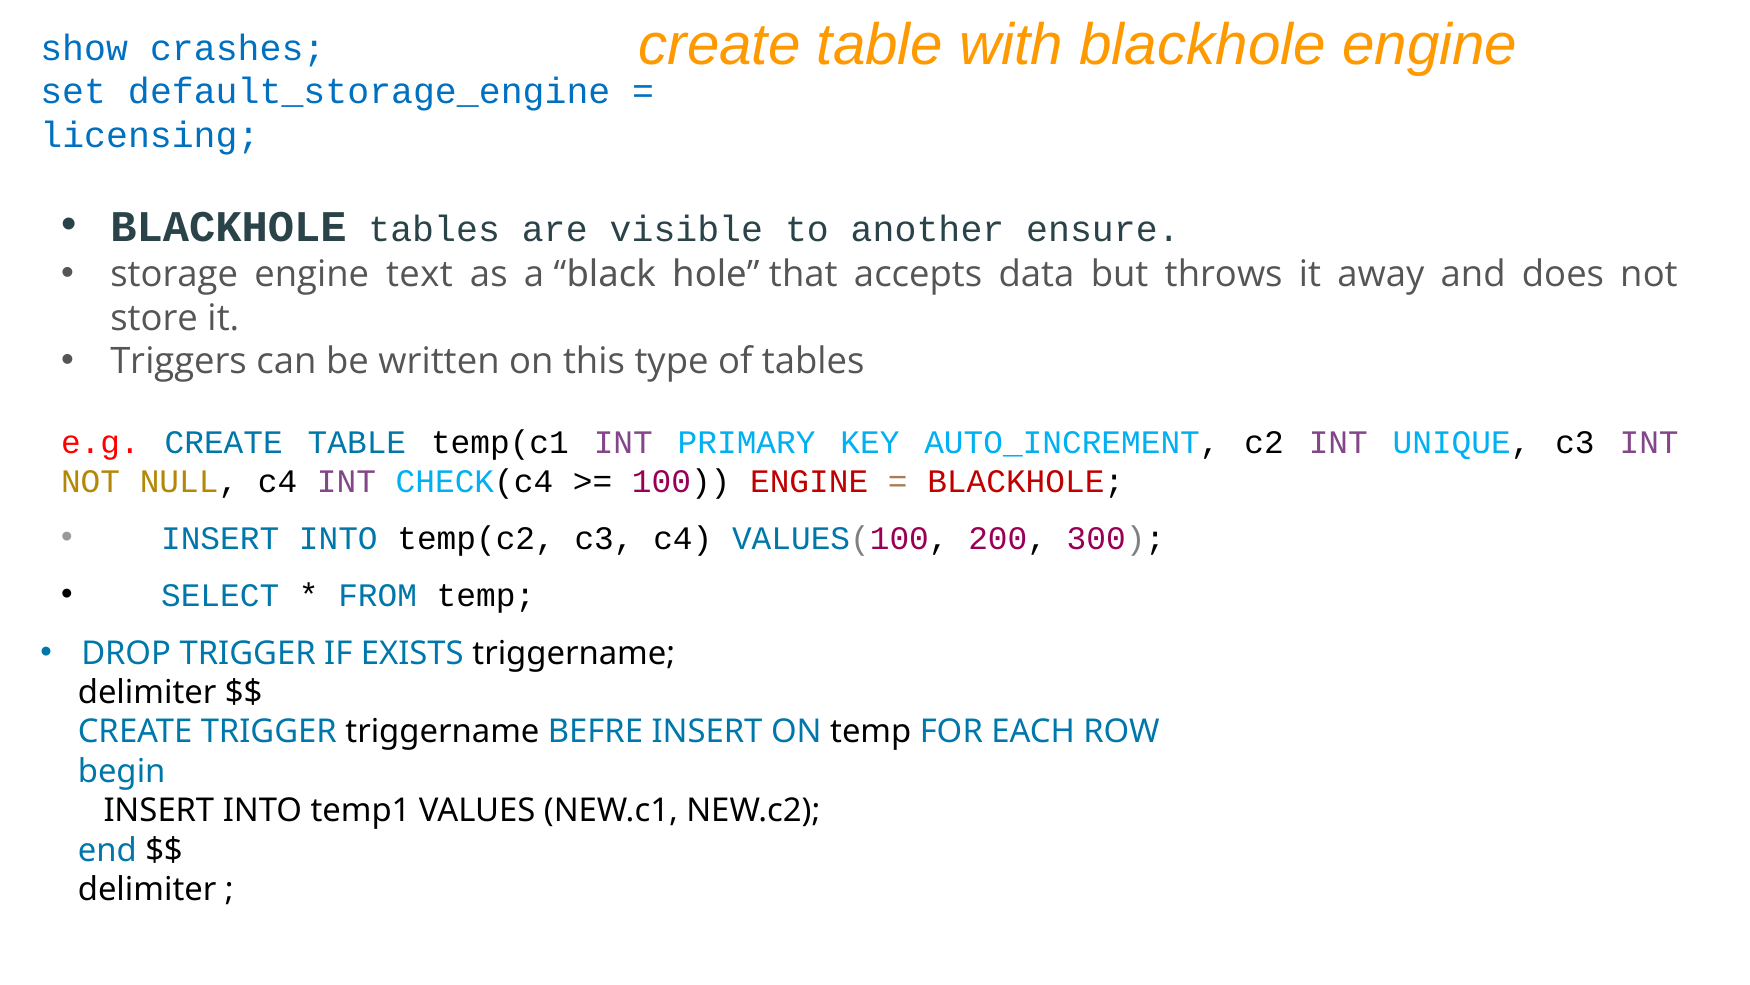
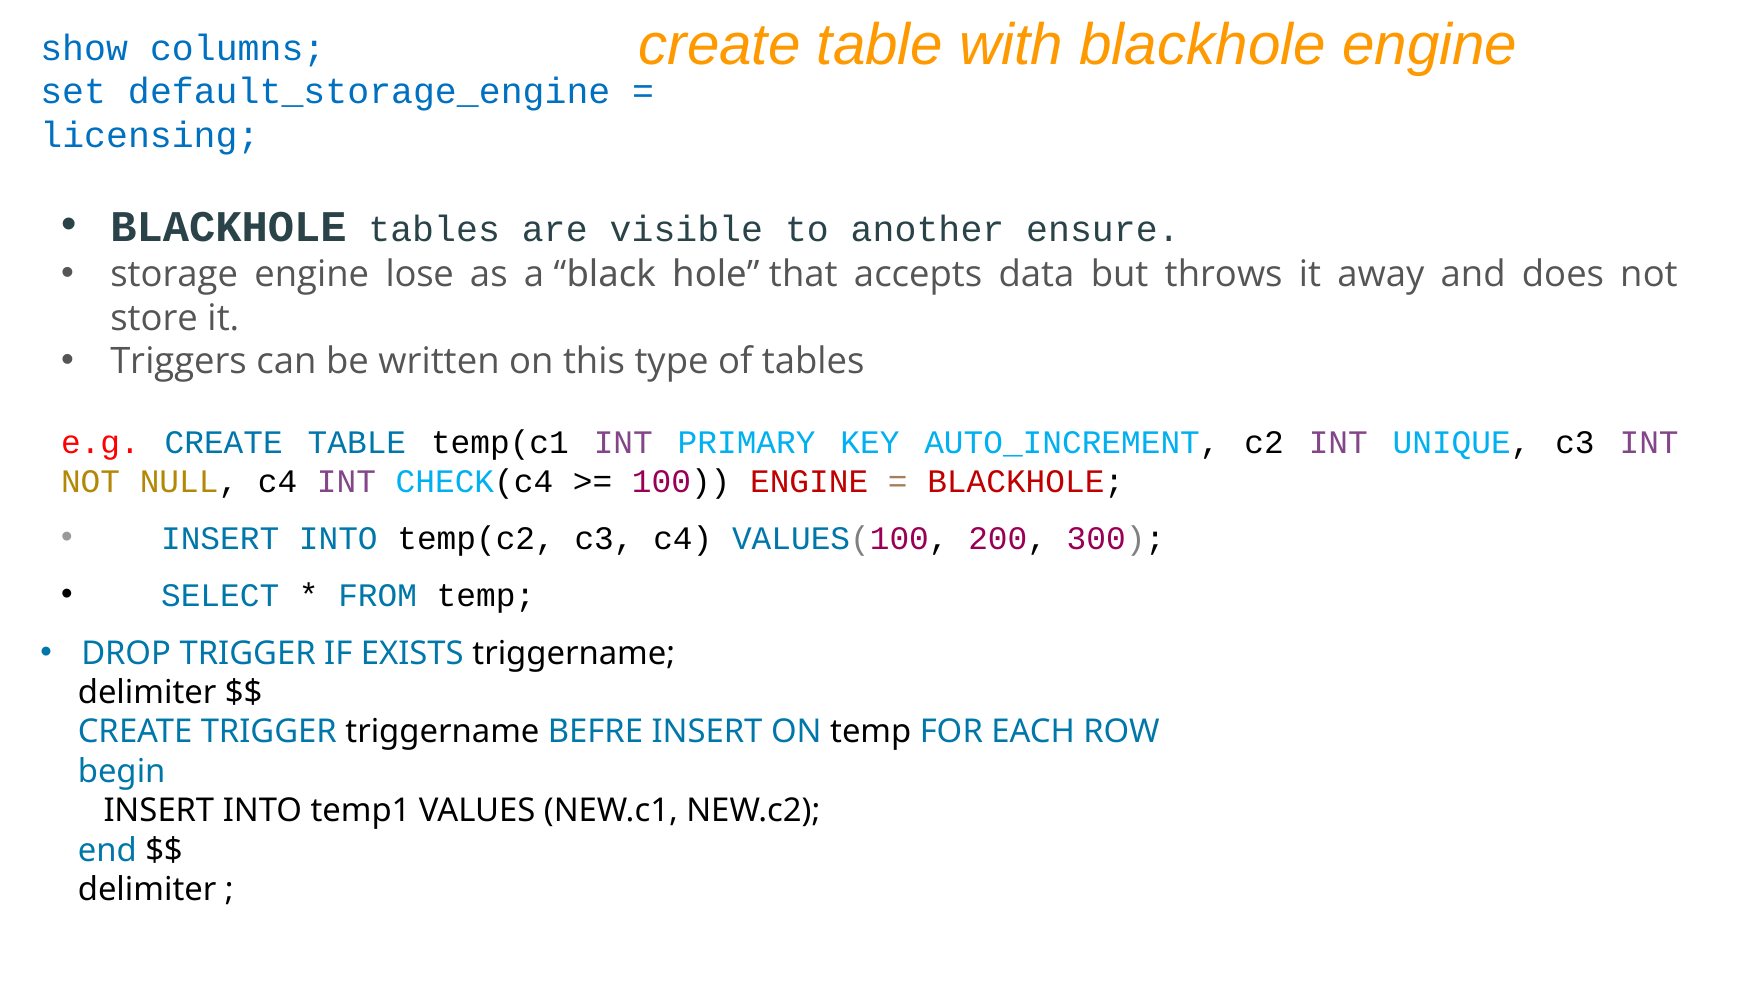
crashes: crashes -> columns (238, 48)
text: text -> lose (420, 274)
